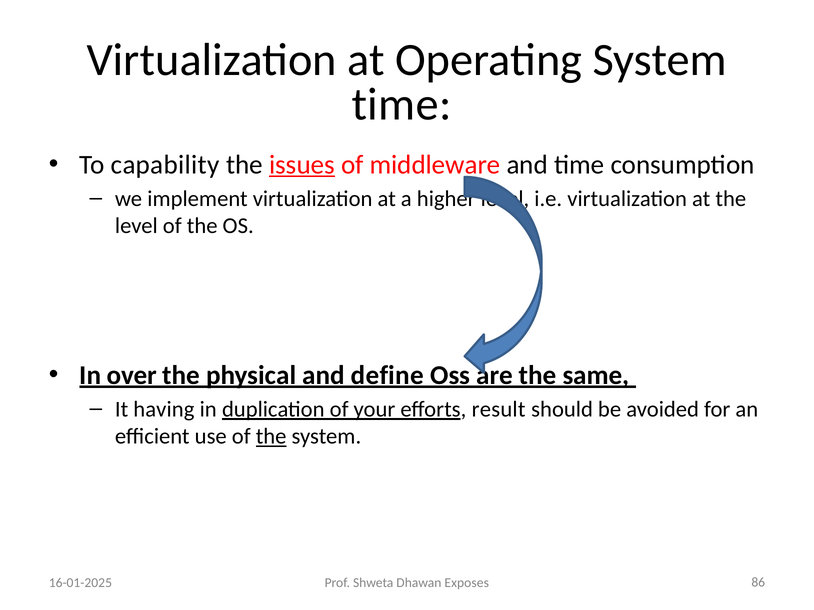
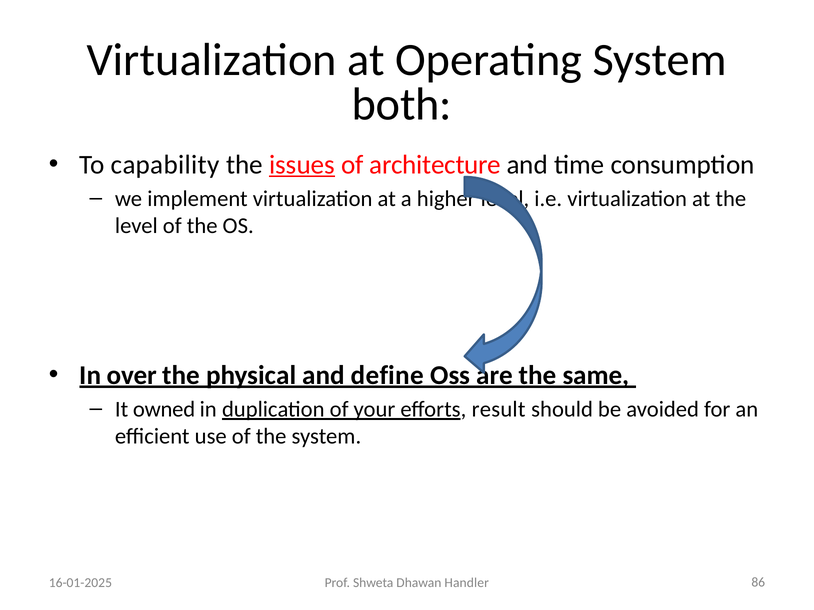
time: time -> both (402, 105)
middleware: middleware -> architecture (435, 165)
having: having -> owned (164, 410)
the underline: present -> none (271, 437)
Exposes: Exposes -> Handler (467, 583)
